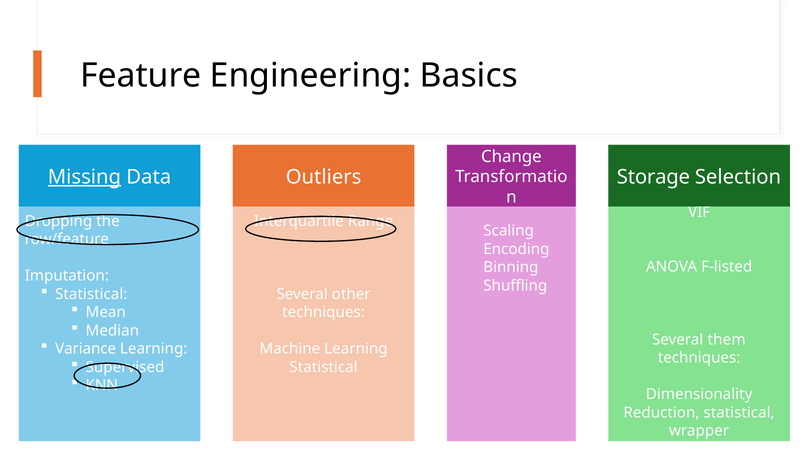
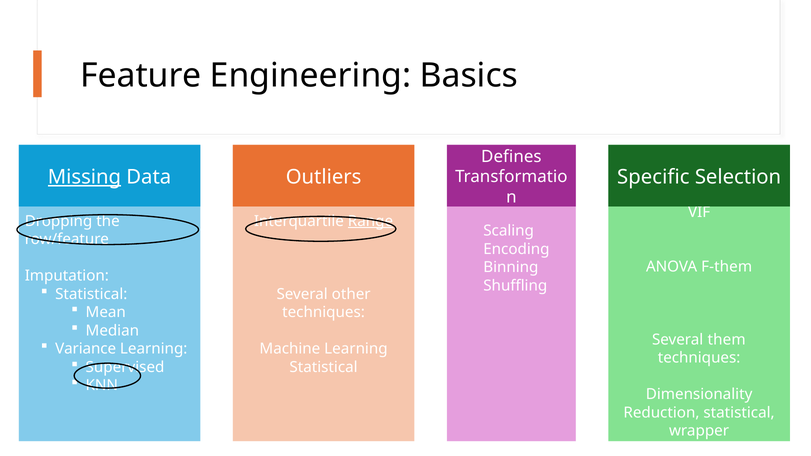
Change: Change -> Defines (511, 157)
Storage: Storage -> Specific (653, 177)
Range underline: none -> present (370, 221)
F-listed: F-listed -> F-them (727, 267)
